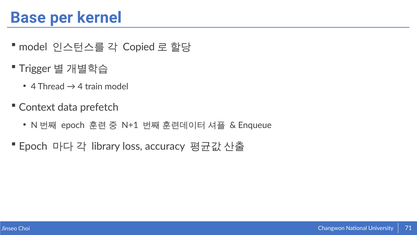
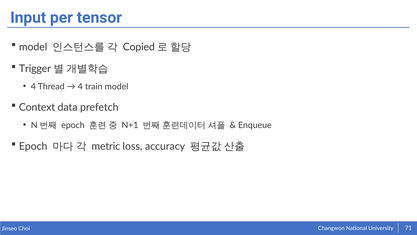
Base: Base -> Input (28, 18)
kernel: kernel -> tensor (99, 18)
library: library -> metric (106, 146)
